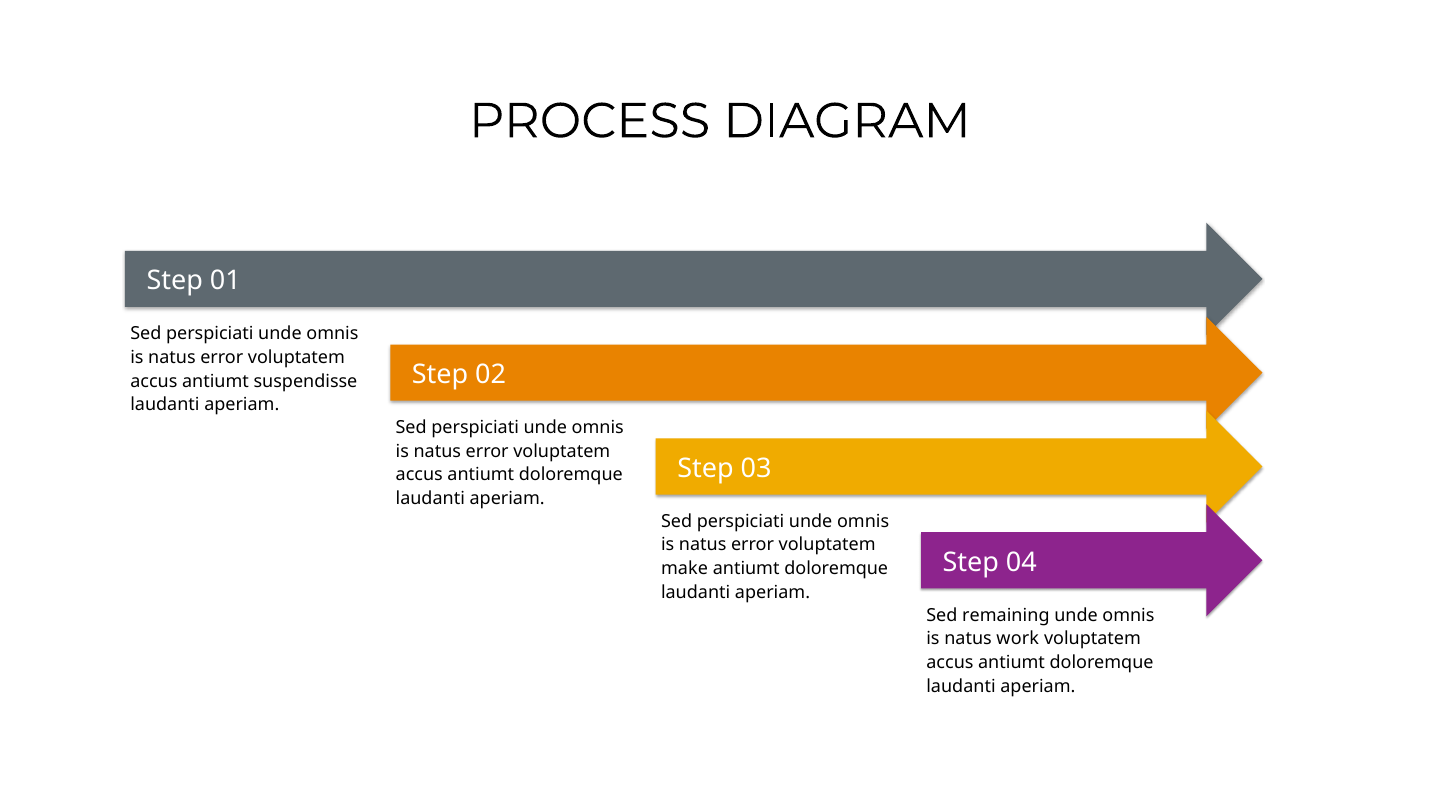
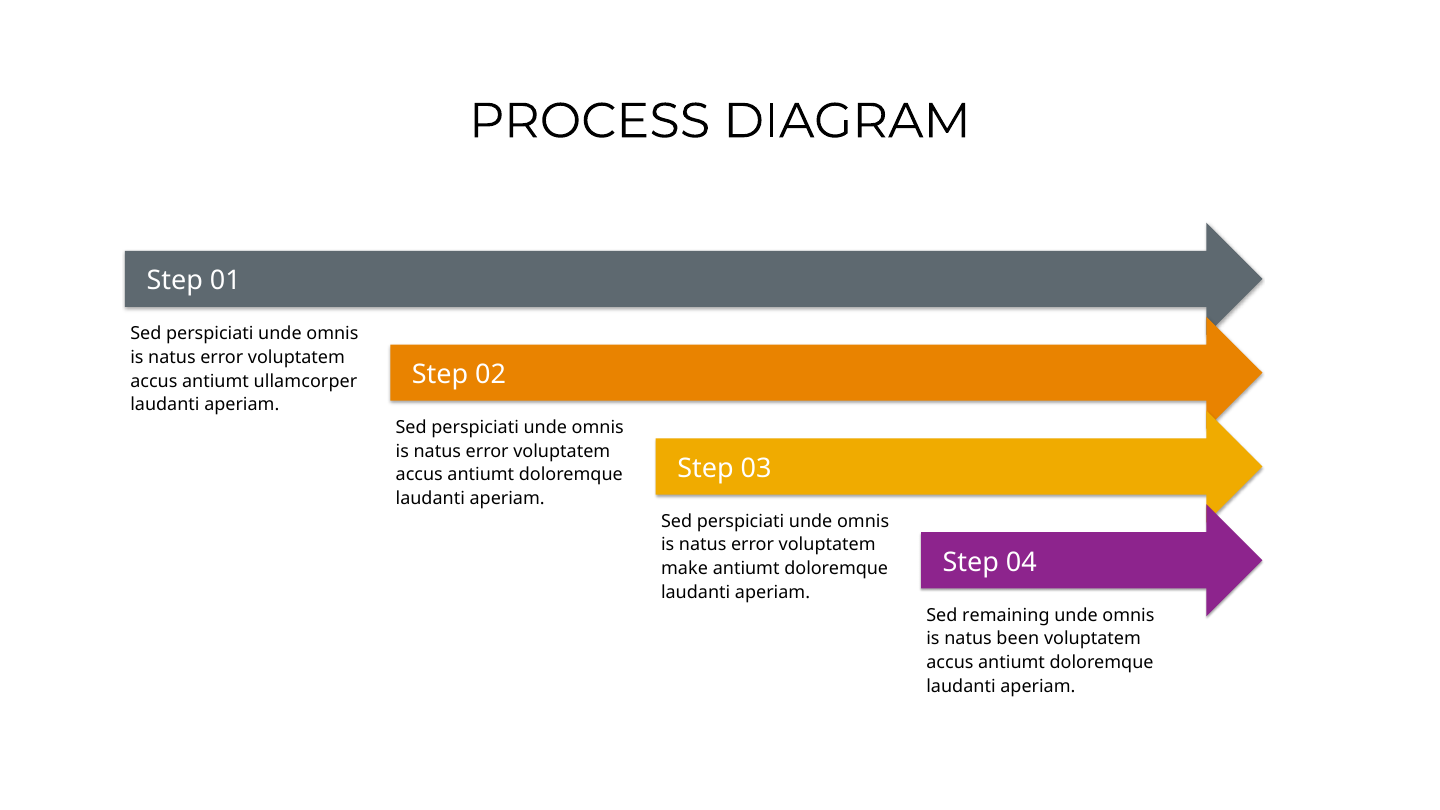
suspendisse: suspendisse -> ullamcorper (305, 381)
work: work -> been (1018, 639)
